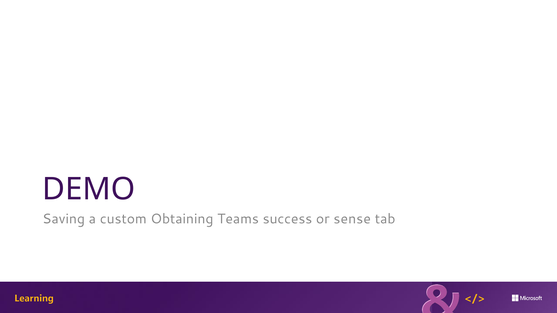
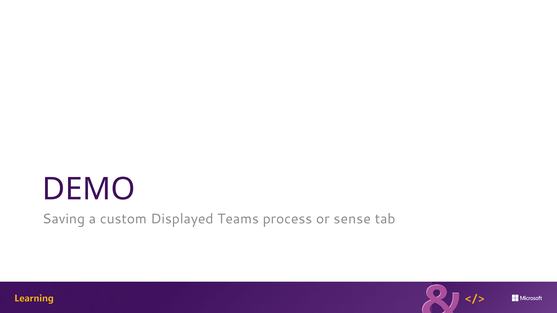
Obtaining: Obtaining -> Displayed (182, 219)
success: success -> process (287, 219)
